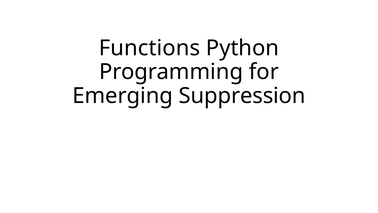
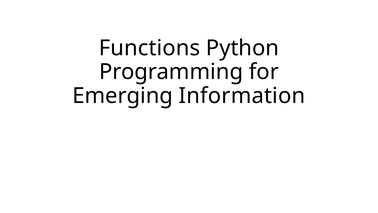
Suppression: Suppression -> Information (242, 96)
